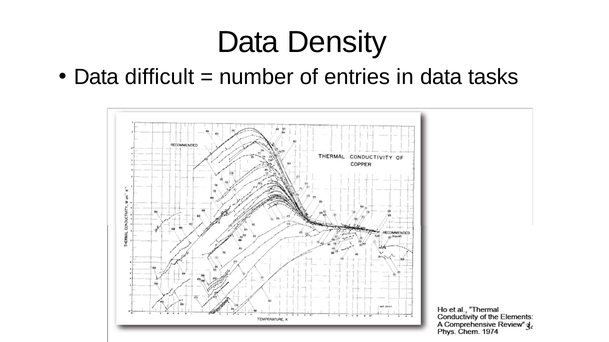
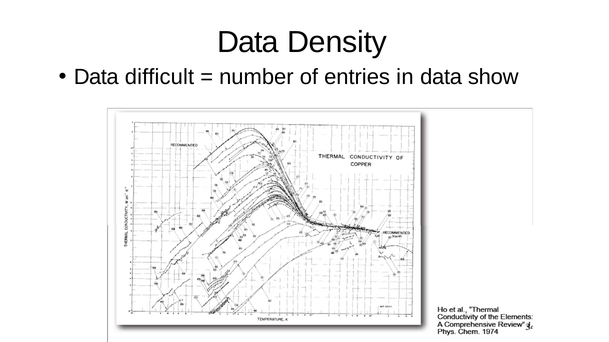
tasks: tasks -> show (493, 77)
